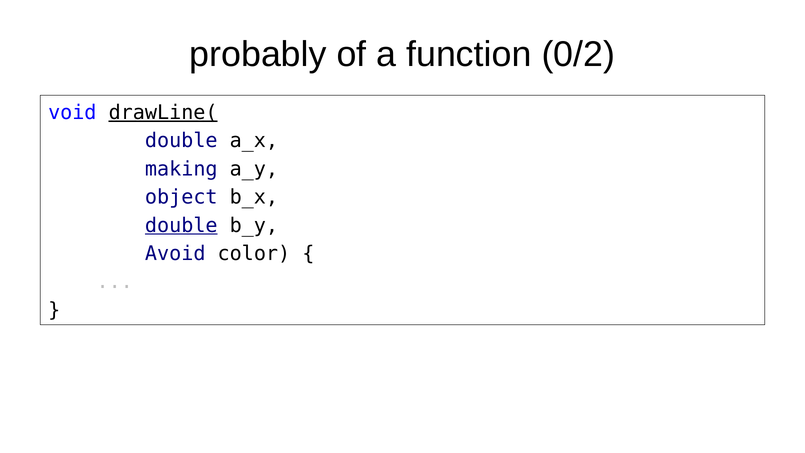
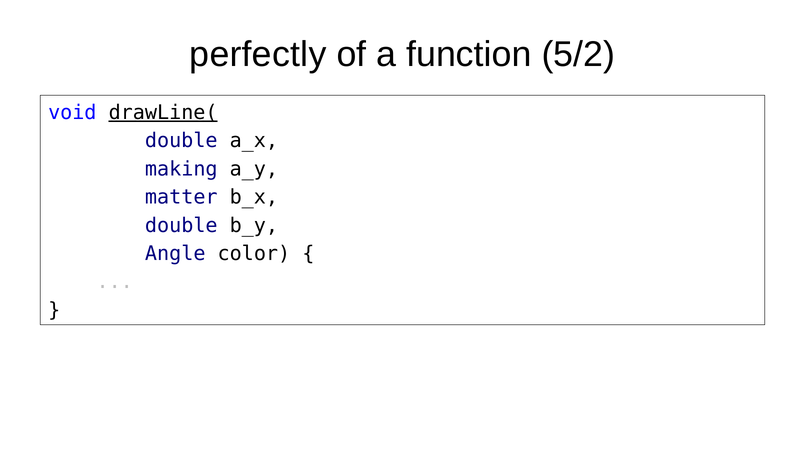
probably: probably -> perfectly (258, 54)
0/2: 0/2 -> 5/2 (578, 54)
object: object -> matter (181, 197)
double underline: present -> none (181, 225)
Avoid: Avoid -> Angle (175, 253)
